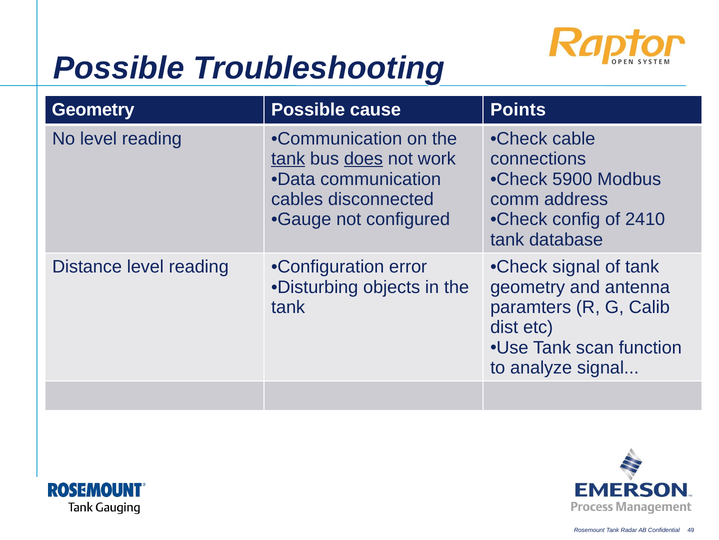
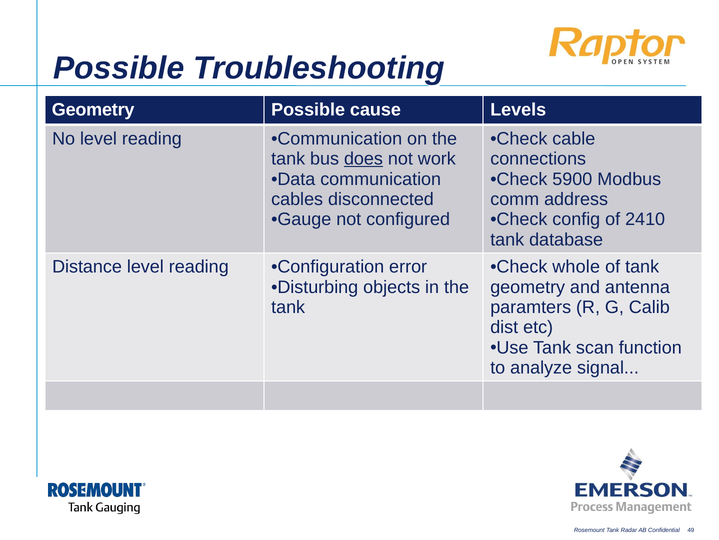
Points: Points -> Levels (518, 109)
tank underline: present -> none (288, 159)
Check signal: signal -> whole (576, 267)
